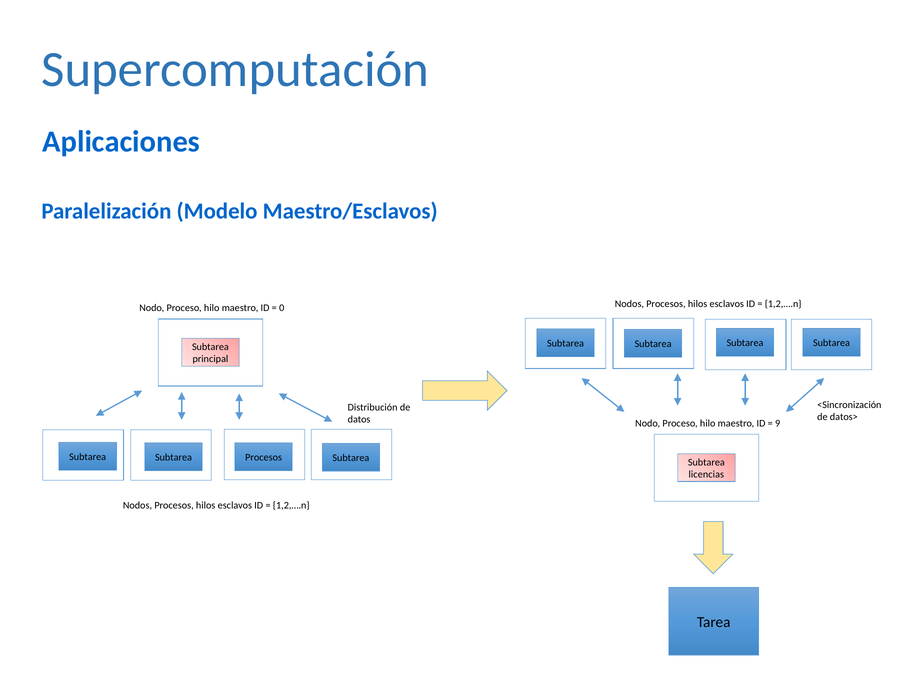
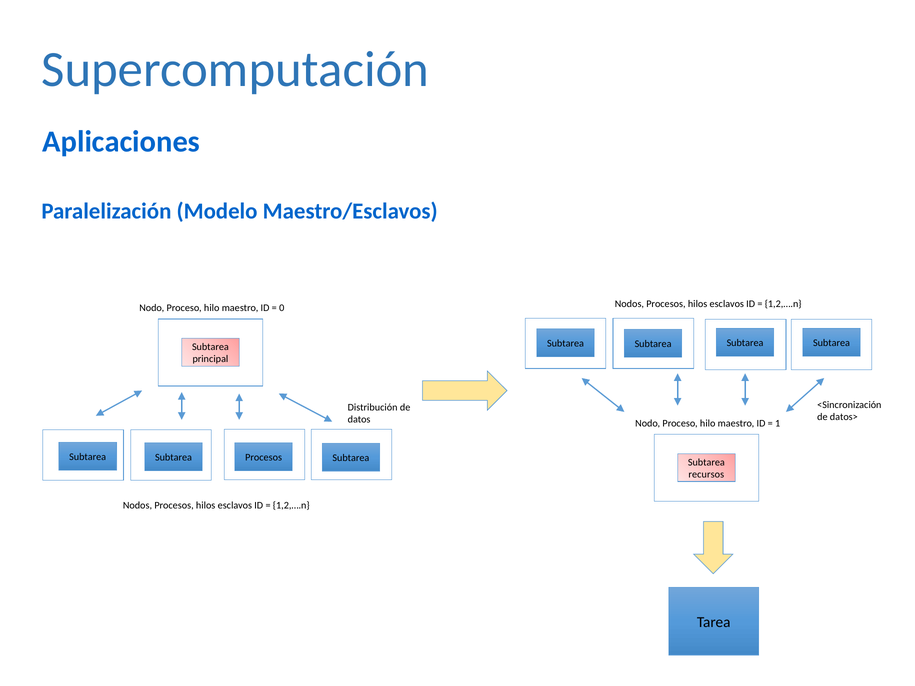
9: 9 -> 1 (778, 423)
licencias: licencias -> recursos (706, 475)
